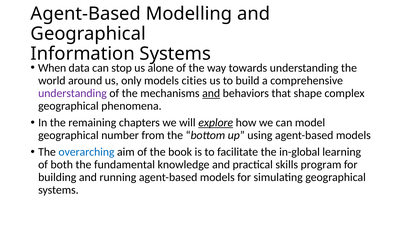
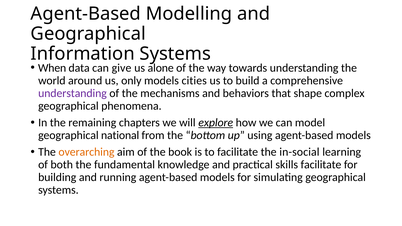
stop: stop -> give (122, 68)
and underline: present -> none (211, 93)
number: number -> national (120, 135)
overarching colour: blue -> orange (86, 152)
in-global: in-global -> in-social (299, 152)
skills program: program -> facilitate (321, 165)
